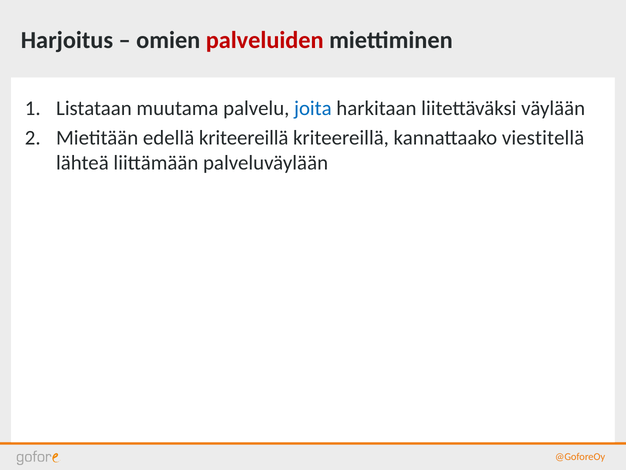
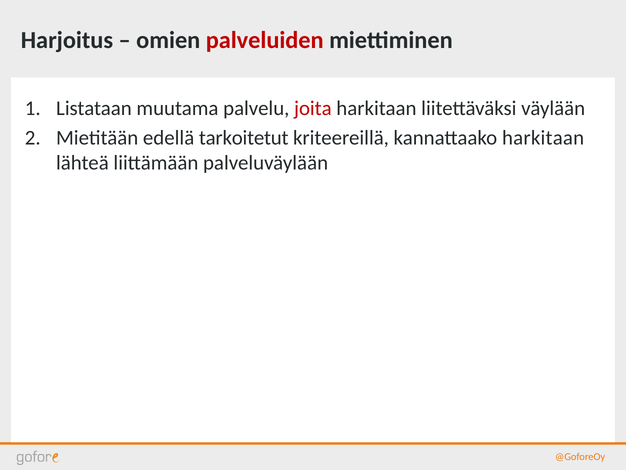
joita colour: blue -> red (313, 108)
edellä kriteereillä: kriteereillä -> tarkoitetut (244, 138)
kannattaako viestitellä: viestitellä -> harkitaan (543, 138)
